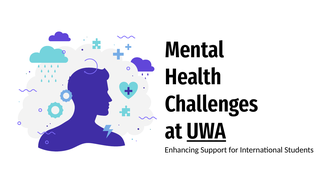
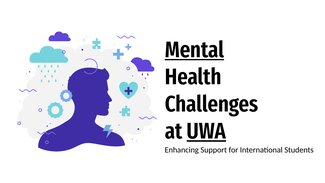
Mental underline: none -> present (194, 50)
